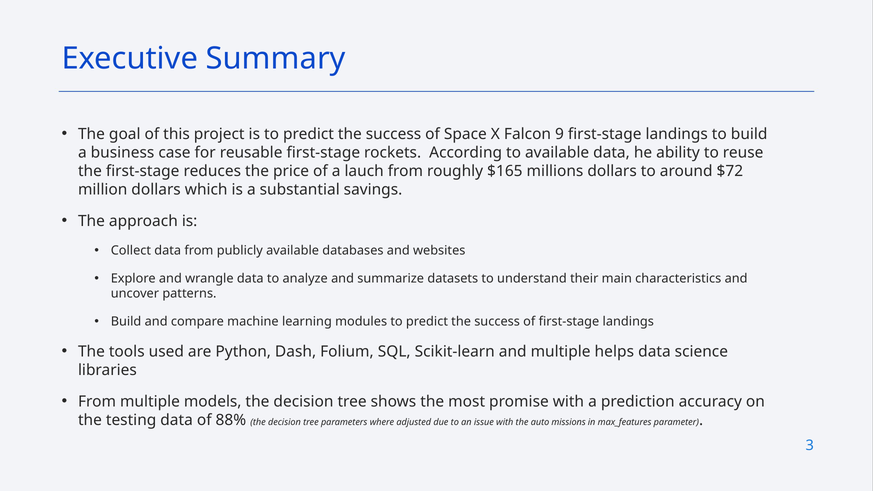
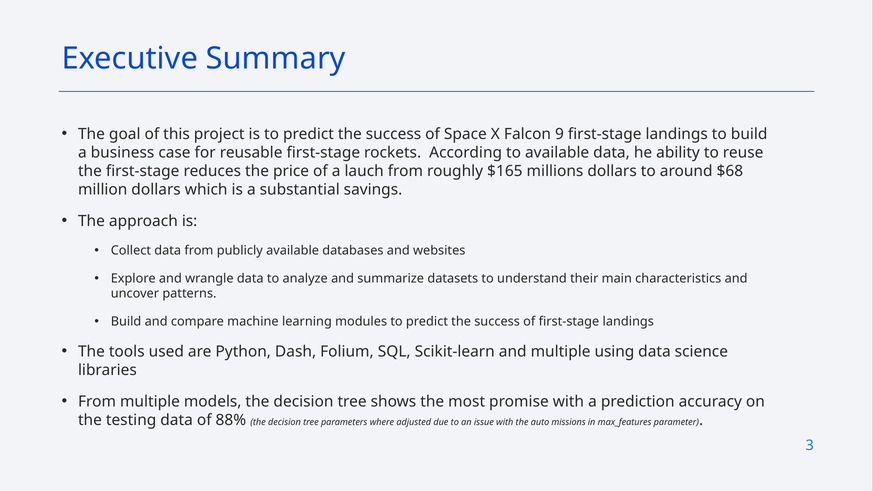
$72: $72 -> $68 (730, 171)
helps: helps -> using (614, 352)
